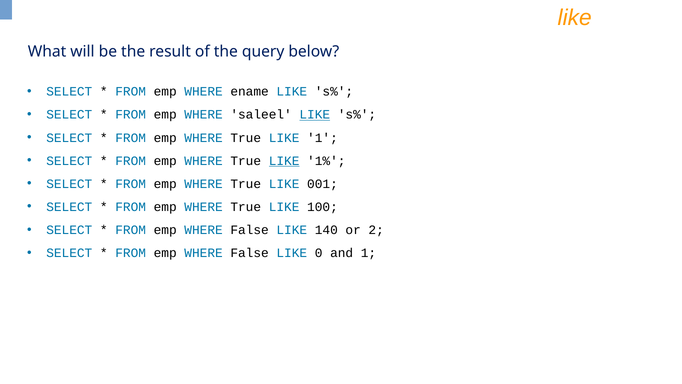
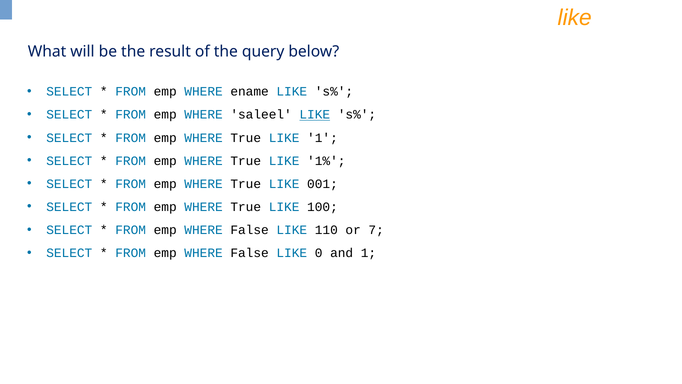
LIKE underline: present -> none (284, 161)
140: 140 -> 110 (326, 230)
2: 2 -> 7 (376, 230)
